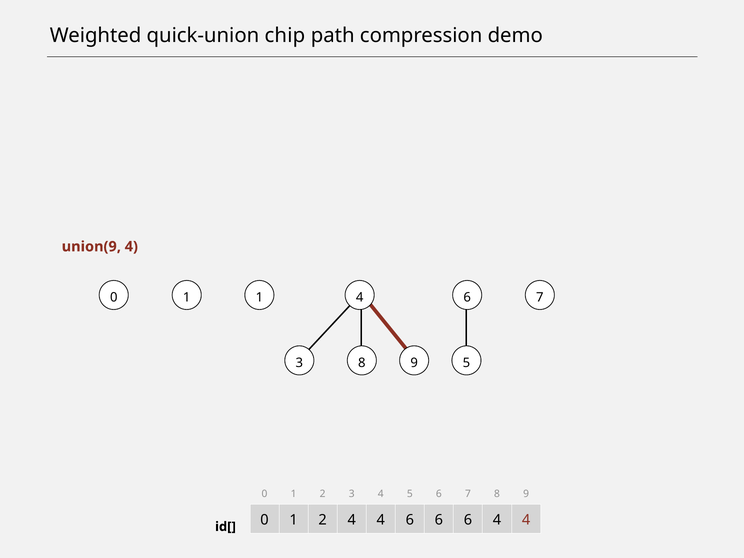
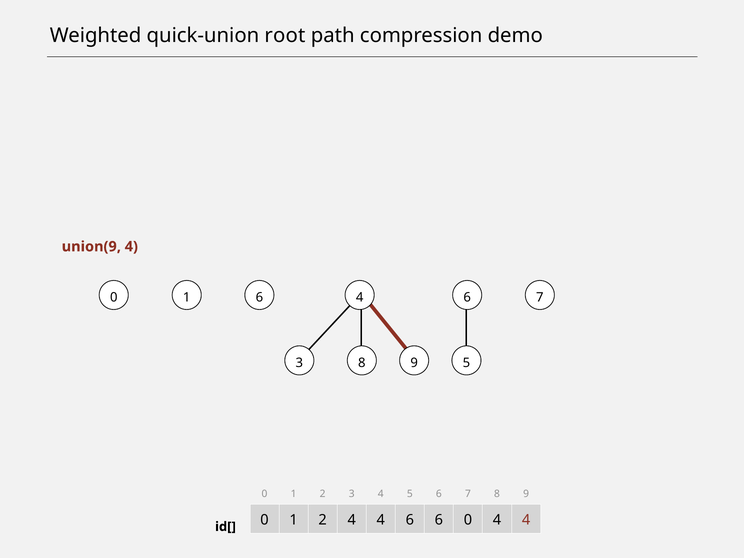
chip: chip -> root (285, 36)
1 1: 1 -> 6 (259, 297)
6: 6 -> 0 (468, 520)
